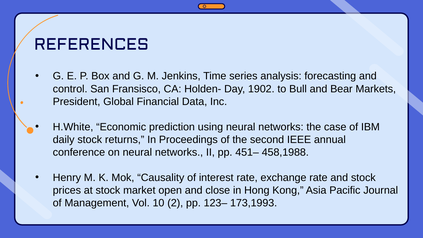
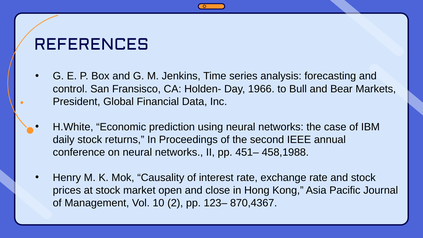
1902: 1902 -> 1966 (261, 89)
173,1993: 173,1993 -> 870,4367 (254, 203)
